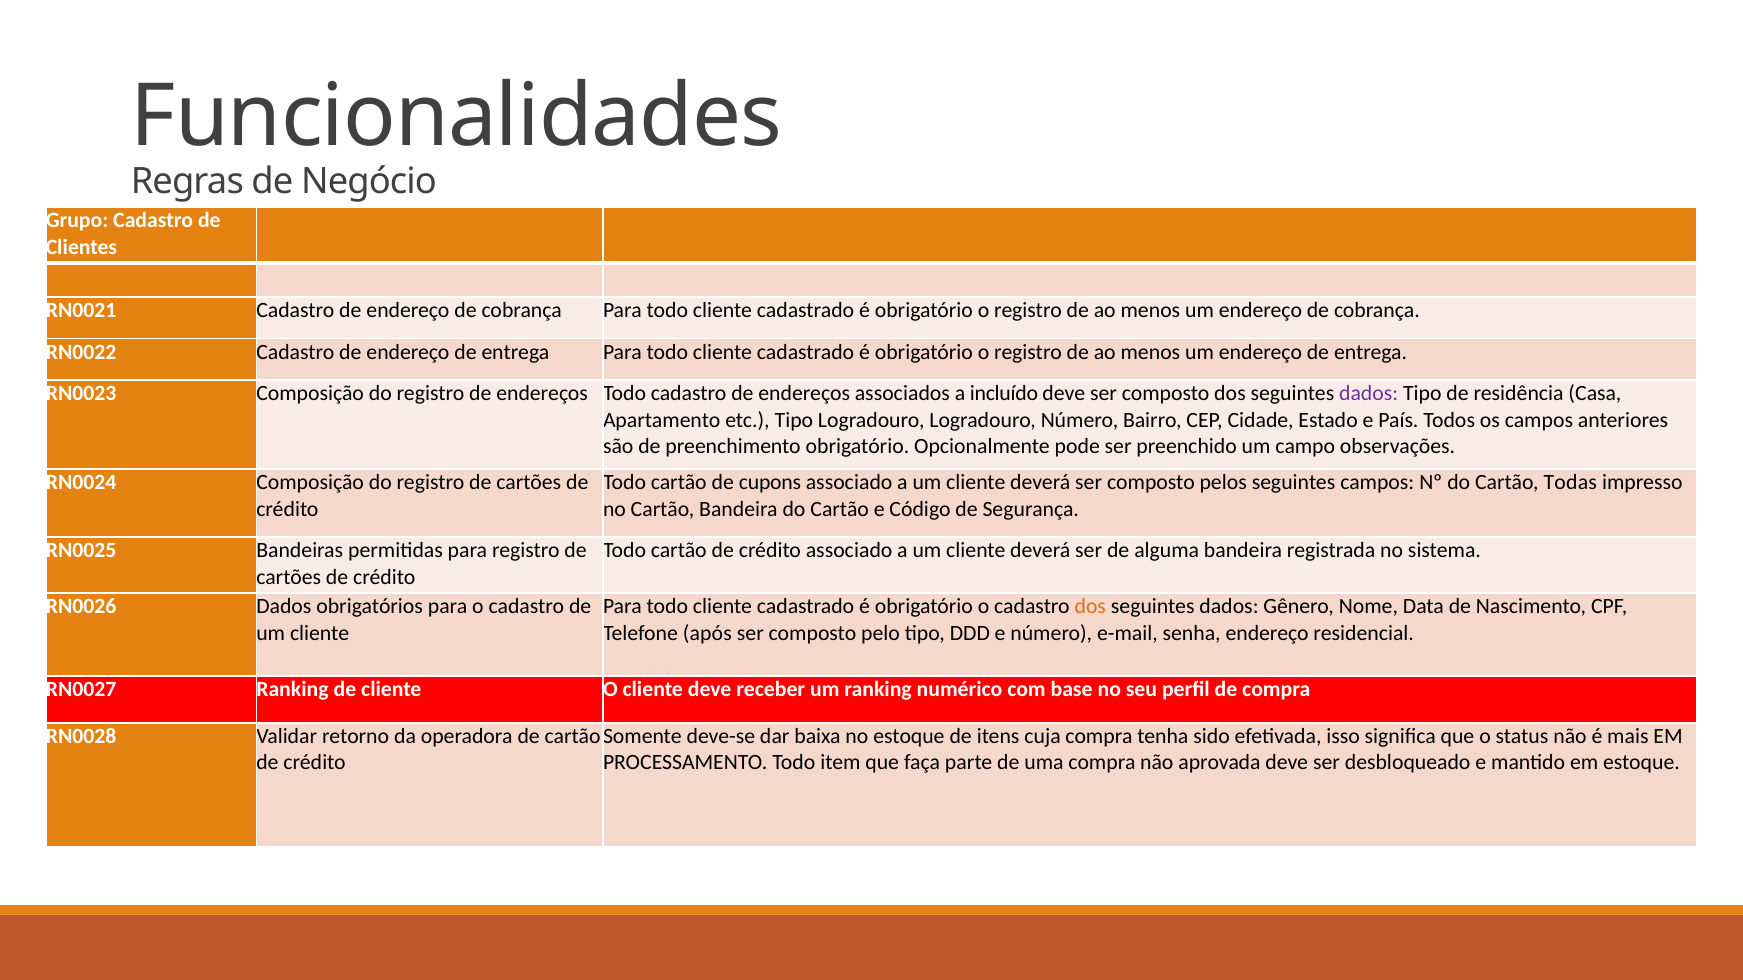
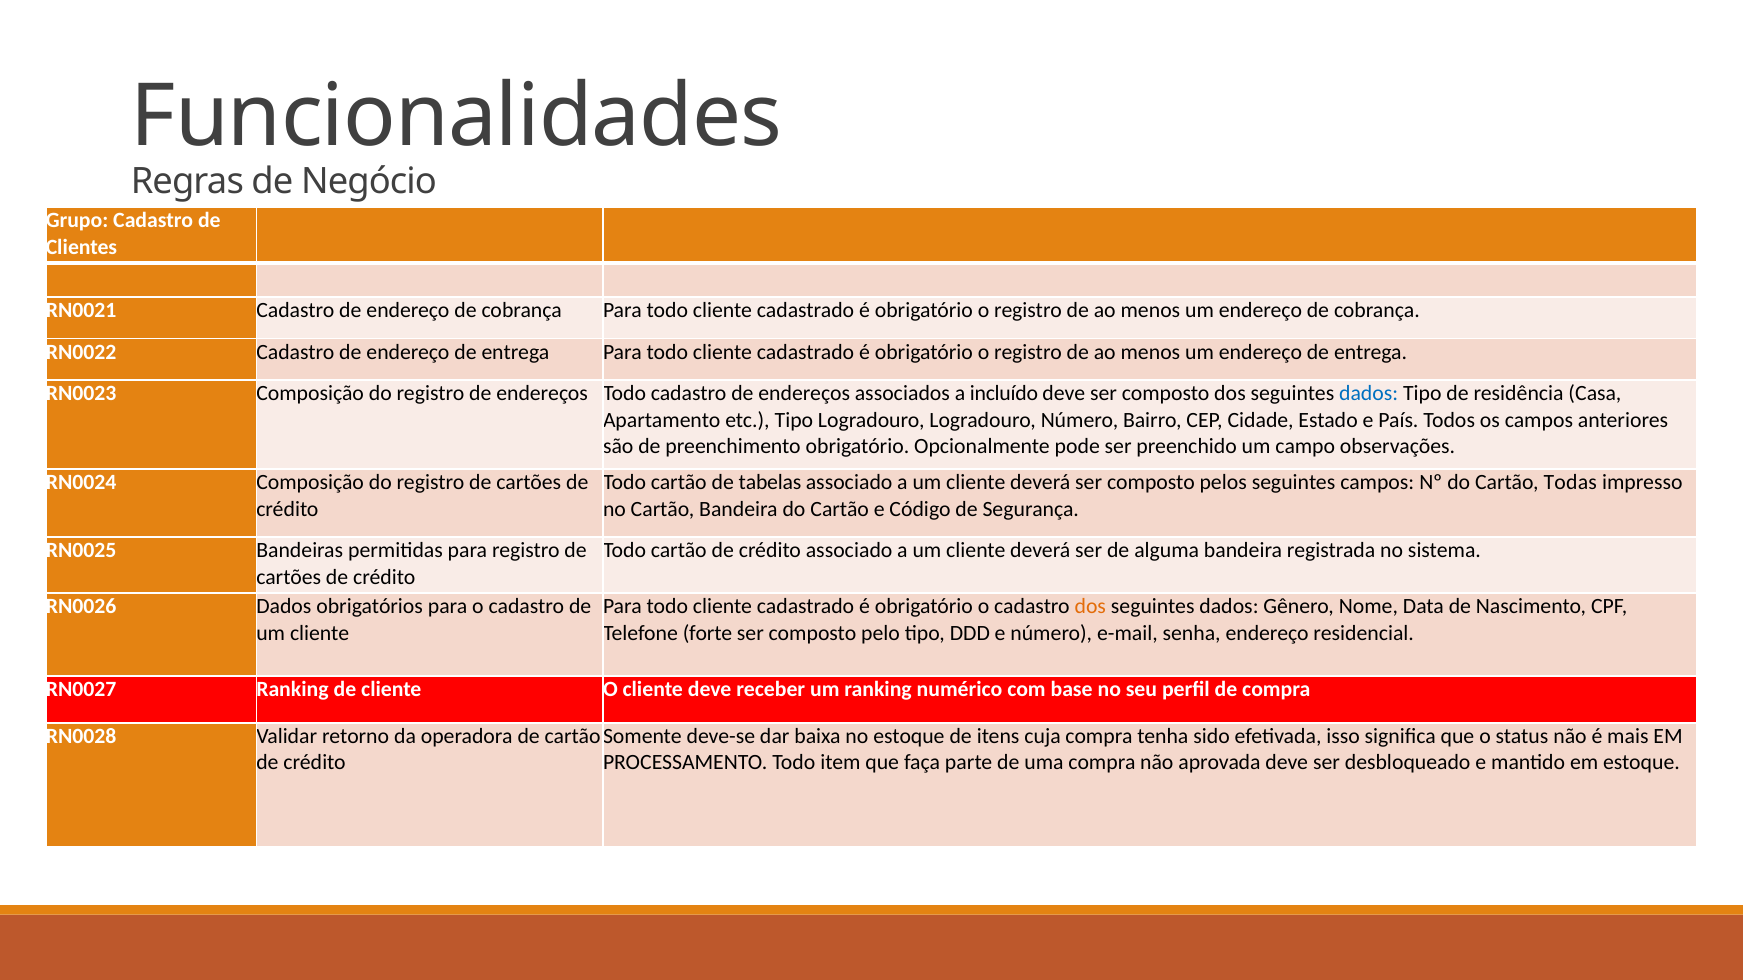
dados colour: purple -> blue (1369, 394)
cupons: cupons -> tabelas (770, 483)
após: após -> forte (708, 633)
